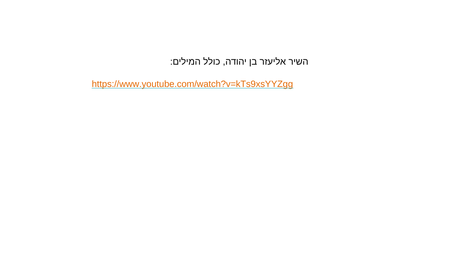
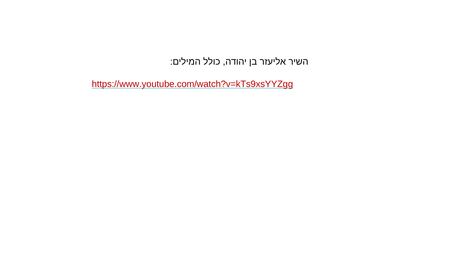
https://www.youtube.com/watch?v=kTs9xsYYZgg colour: orange -> red (192, 84)
